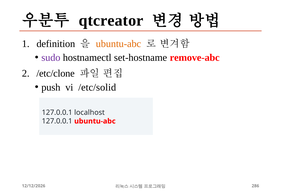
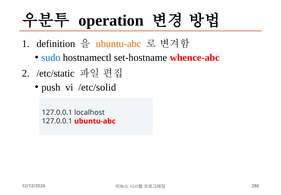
qtcreator: qtcreator -> operation (111, 21)
sudo colour: purple -> blue (51, 58)
remove-abc: remove-abc -> whence-abc (195, 58)
/etc/clone: /etc/clone -> /etc/static (56, 73)
